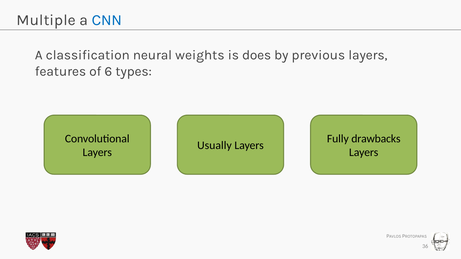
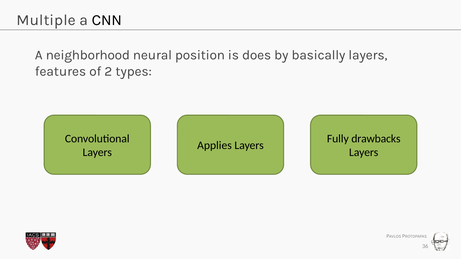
CNN colour: blue -> black (107, 20)
classification: classification -> neighborhood (88, 55)
weights: weights -> position (200, 55)
previous: previous -> basically (318, 55)
6: 6 -> 2 (108, 71)
Usually: Usually -> Applies (215, 146)
